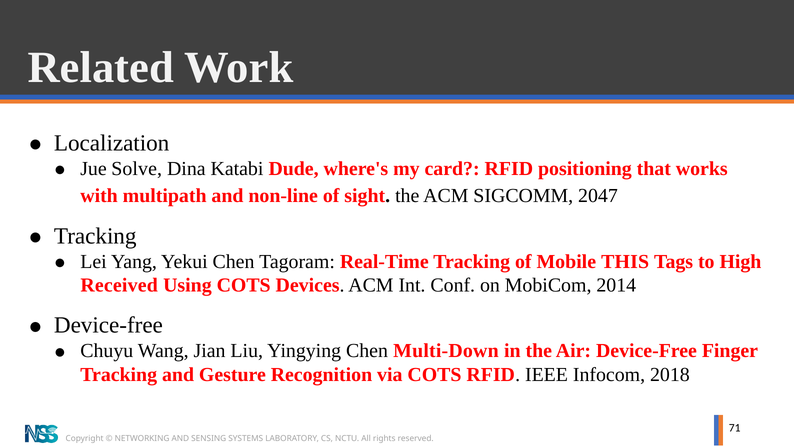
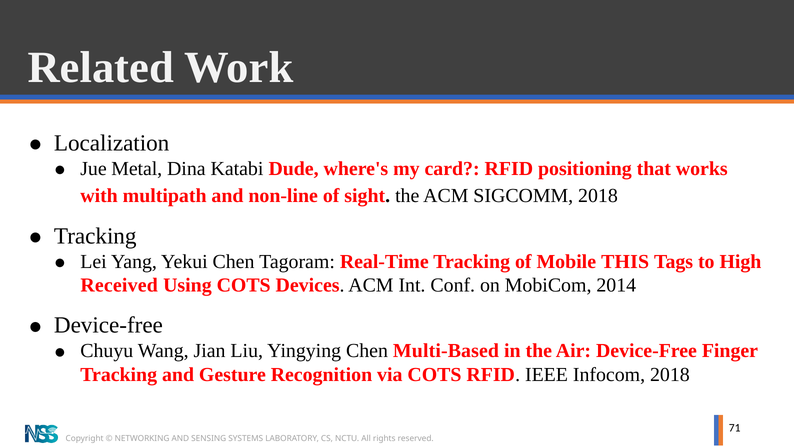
Solve: Solve -> Metal (137, 169)
SIGCOMM 2047: 2047 -> 2018 (598, 196)
Multi-Down: Multi-Down -> Multi-Based (446, 351)
